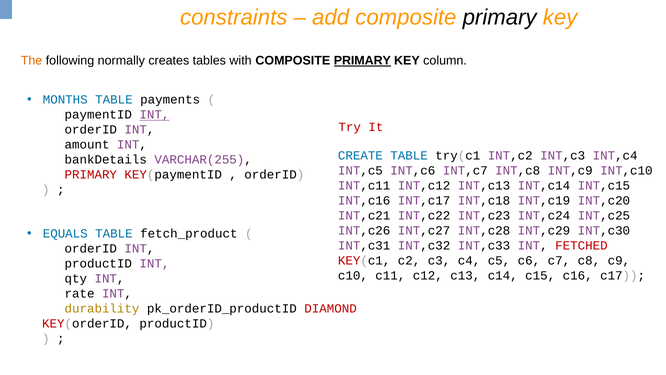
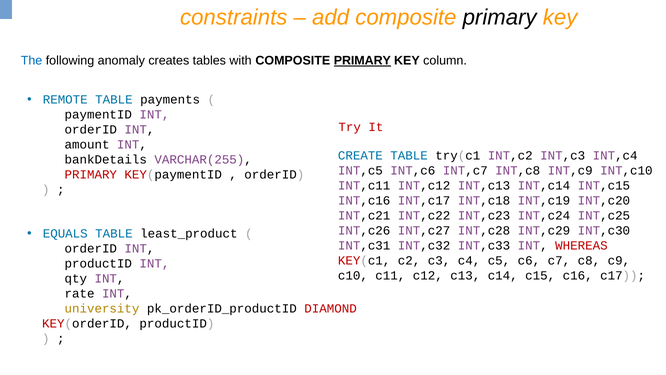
The colour: orange -> blue (32, 60)
normally: normally -> anomaly (121, 60)
MONTHS: MONTHS -> REMOTE (65, 100)
INT underline: present -> none (154, 115)
fetch_product: fetch_product -> least_product (189, 234)
FETCHED: FETCHED -> WHEREAS (581, 245)
durability: durability -> university (102, 308)
